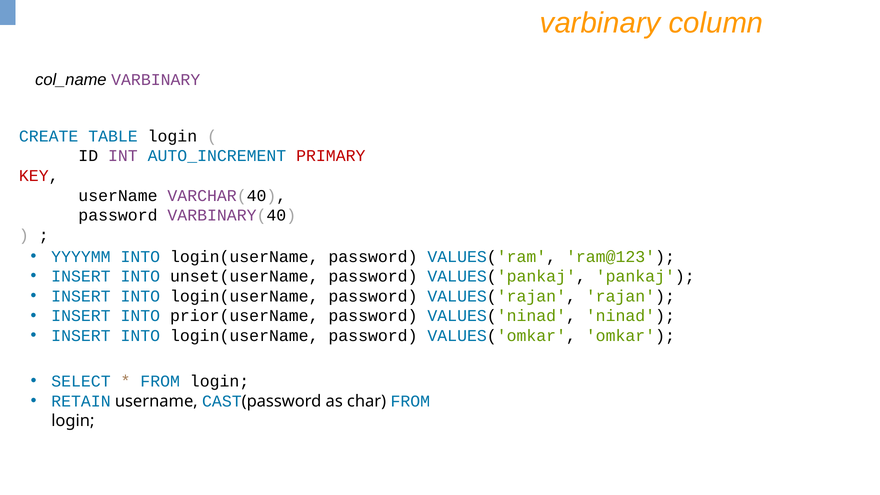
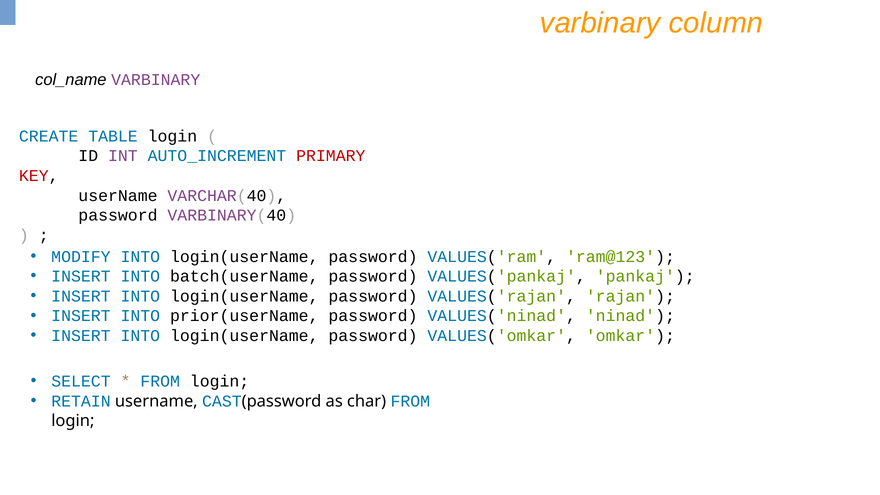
YYYYMM: YYYYMM -> MODIFY (81, 257)
unset(userName: unset(userName -> batch(userName (244, 276)
